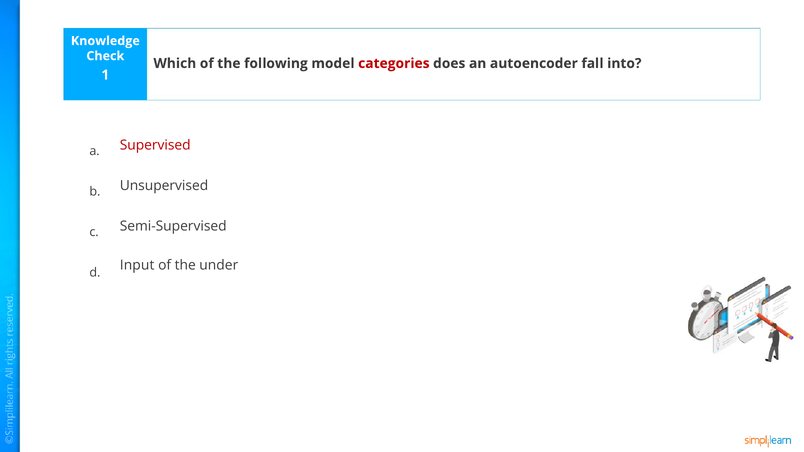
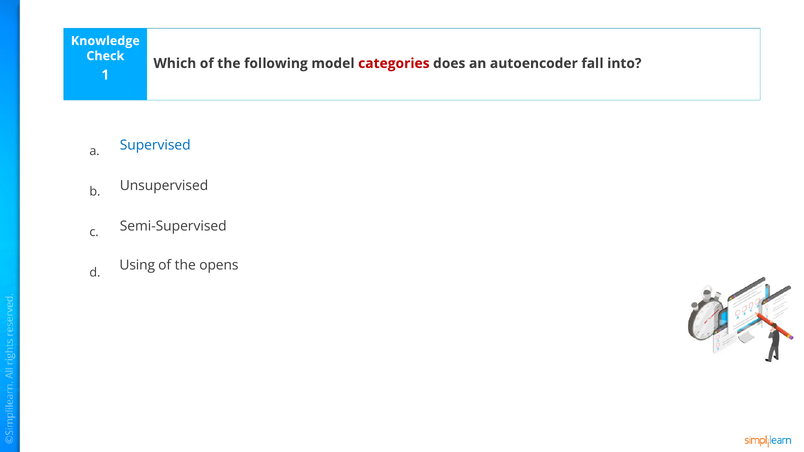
Supervised colour: red -> blue (155, 145)
Input: Input -> Using (137, 265)
under: under -> opens (219, 265)
